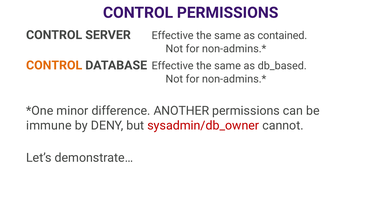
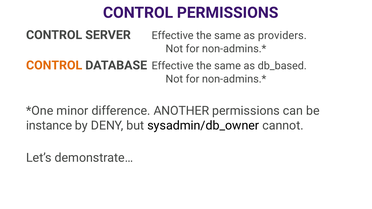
contained: contained -> providers (282, 36)
immune: immune -> instance (49, 126)
sysadmin/db_owner colour: red -> black (203, 126)
